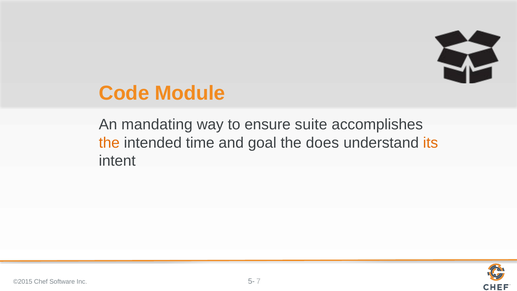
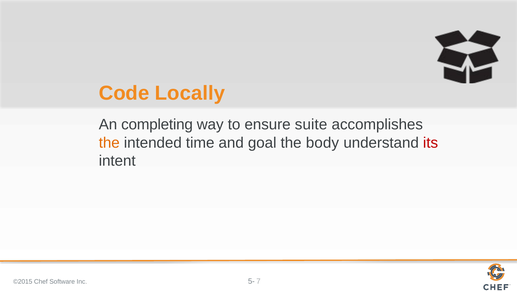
Module: Module -> Locally (190, 93)
mandating: mandating -> completing (157, 125)
does: does -> body (322, 143)
its colour: orange -> red (431, 143)
